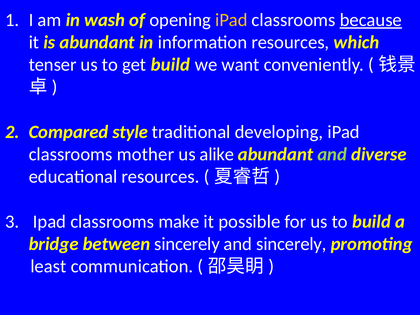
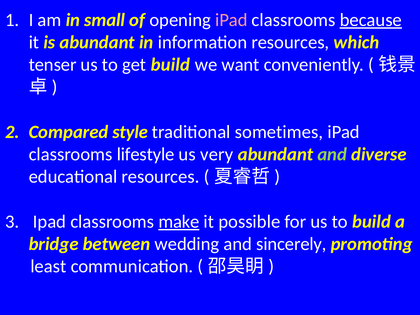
wash: wash -> small (105, 20)
iPad colour: yellow -> pink (231, 20)
developing: developing -> sometimes (279, 132)
mother: mother -> lifestyle (146, 154)
alike: alike -> very (217, 154)
make underline: none -> present (179, 222)
between sincerely: sincerely -> wedding (187, 244)
